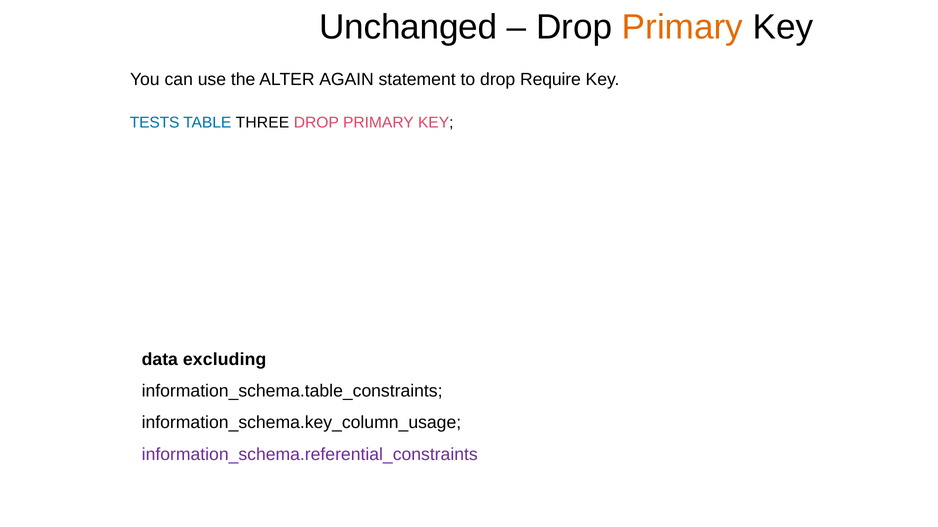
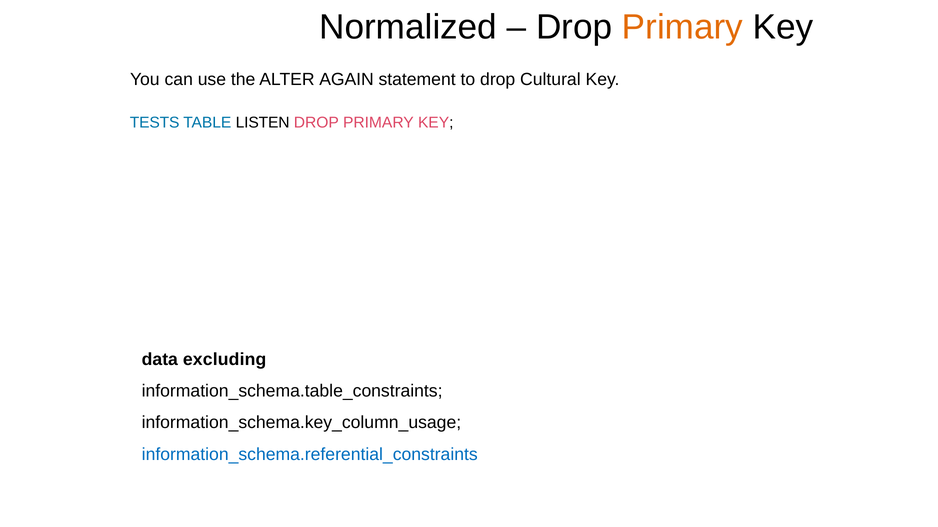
Unchanged: Unchanged -> Normalized (408, 27)
Require: Require -> Cultural (550, 80)
THREE: THREE -> LISTEN (263, 123)
information_schema.referential_constraints colour: purple -> blue (310, 455)
